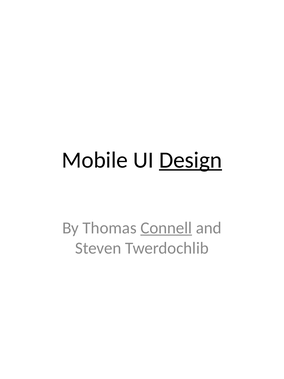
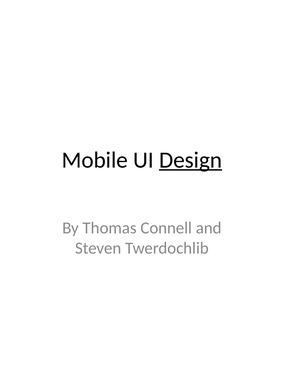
Connell underline: present -> none (166, 228)
